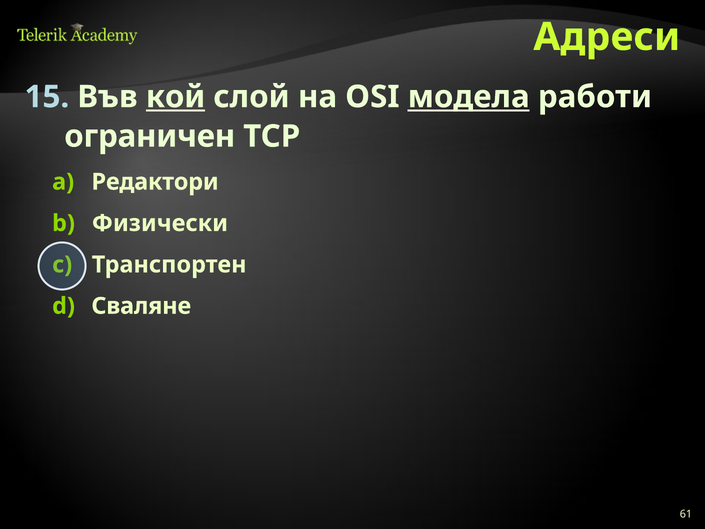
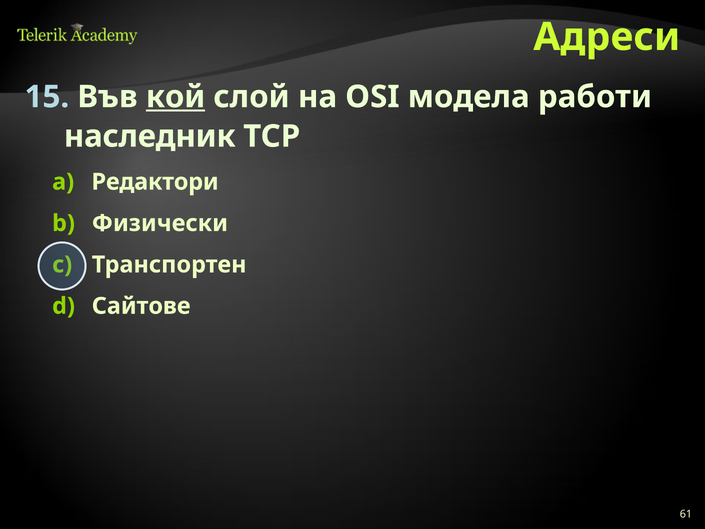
модела underline: present -> none (469, 97)
ограничен: ограничен -> наследник (150, 136)
Сваляне: Сваляне -> Сайтове (141, 306)
